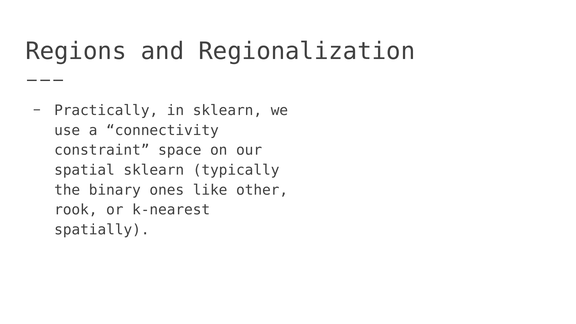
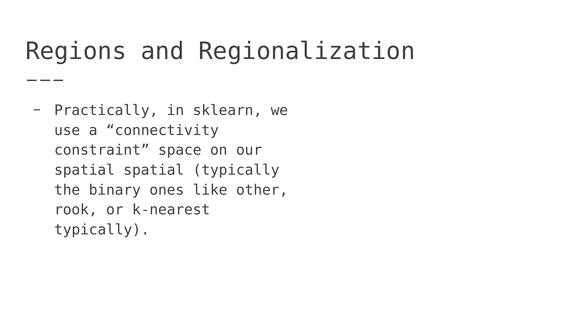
spatial sklearn: sklearn -> spatial (154, 170)
spatially: spatially -> typically (102, 230)
